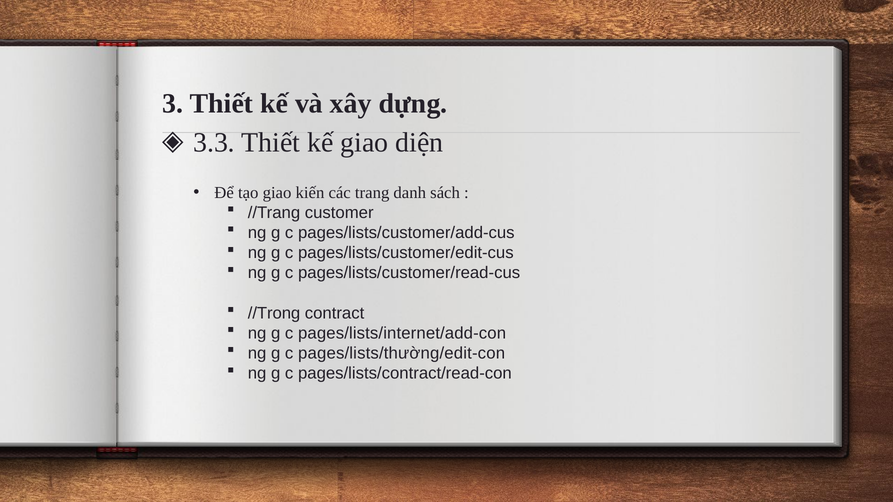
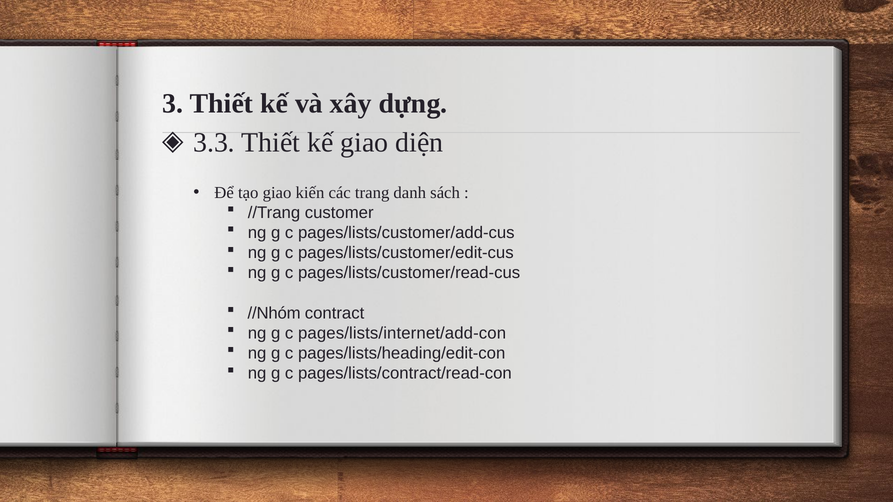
//Trong: //Trong -> //Nhóm (274, 313)
pages/lists/thường/edit-con: pages/lists/thường/edit-con -> pages/lists/heading/edit-con (402, 353)
